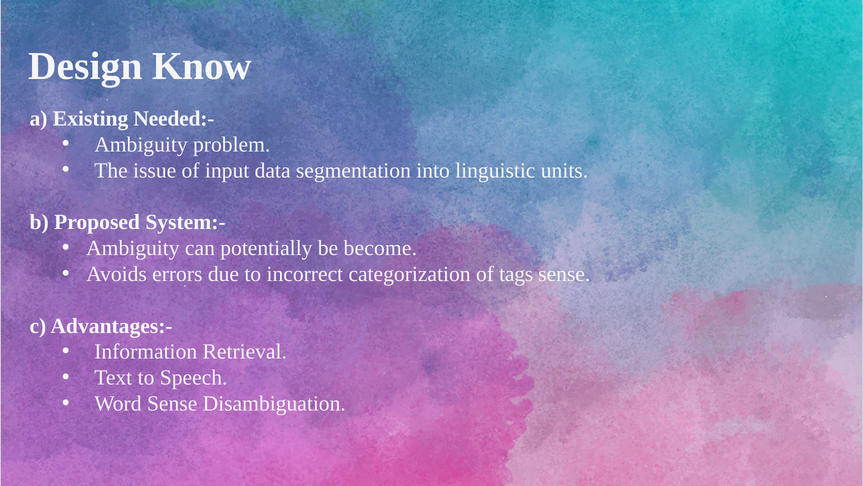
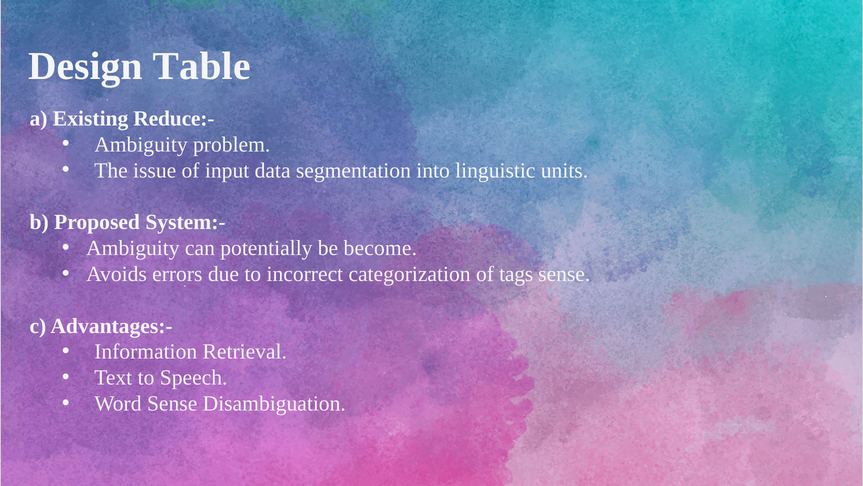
Know: Know -> Table (202, 66)
Needed:-: Needed:- -> Reduce:- (174, 118)
